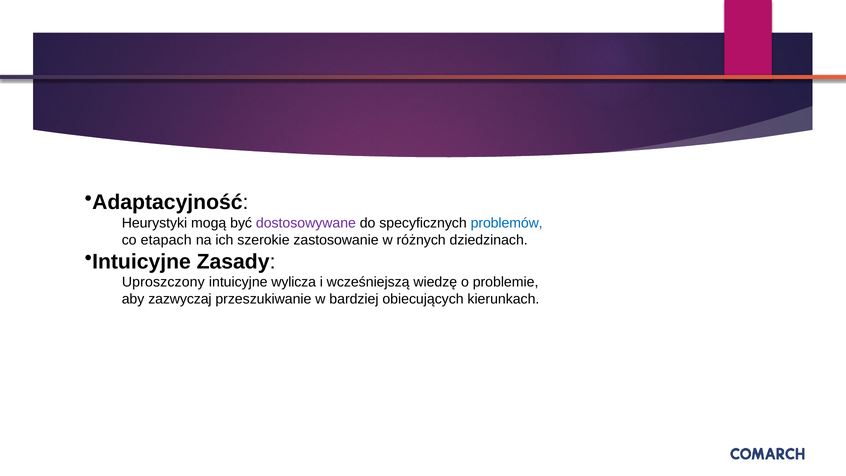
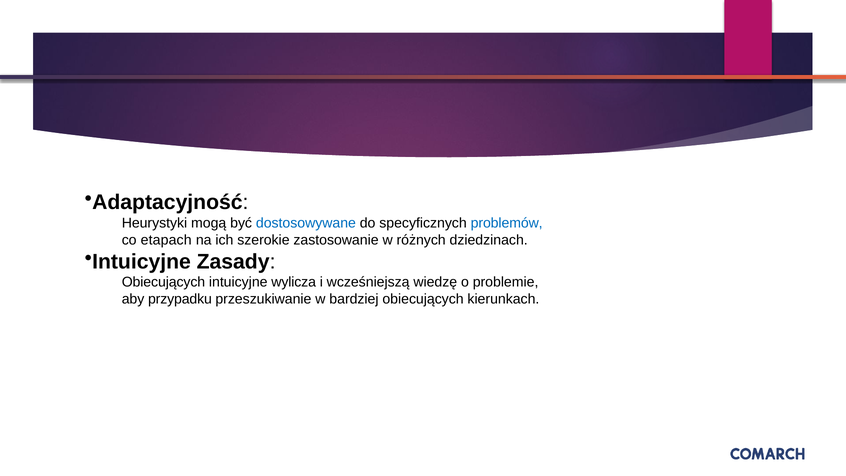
dostosowywane colour: purple -> blue (306, 223)
Uproszczony: Uproszczony -> Obiecujących (163, 282)
zazwyczaj: zazwyczaj -> przypadku (180, 299)
